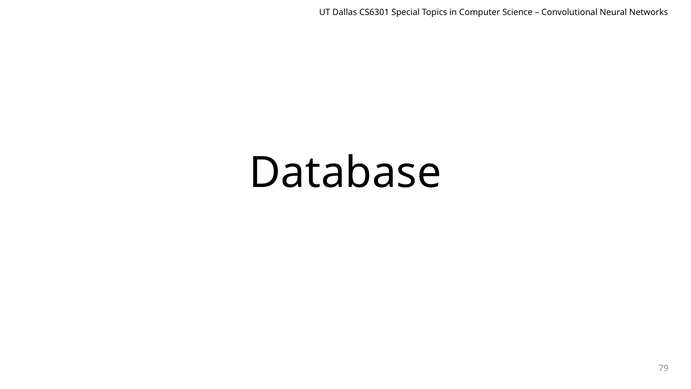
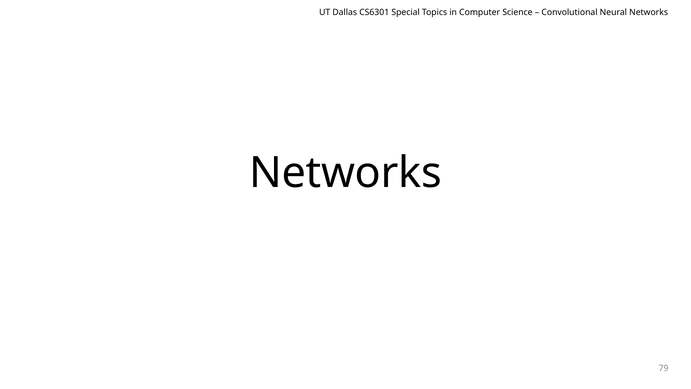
Database: Database -> Networks (346, 173)
